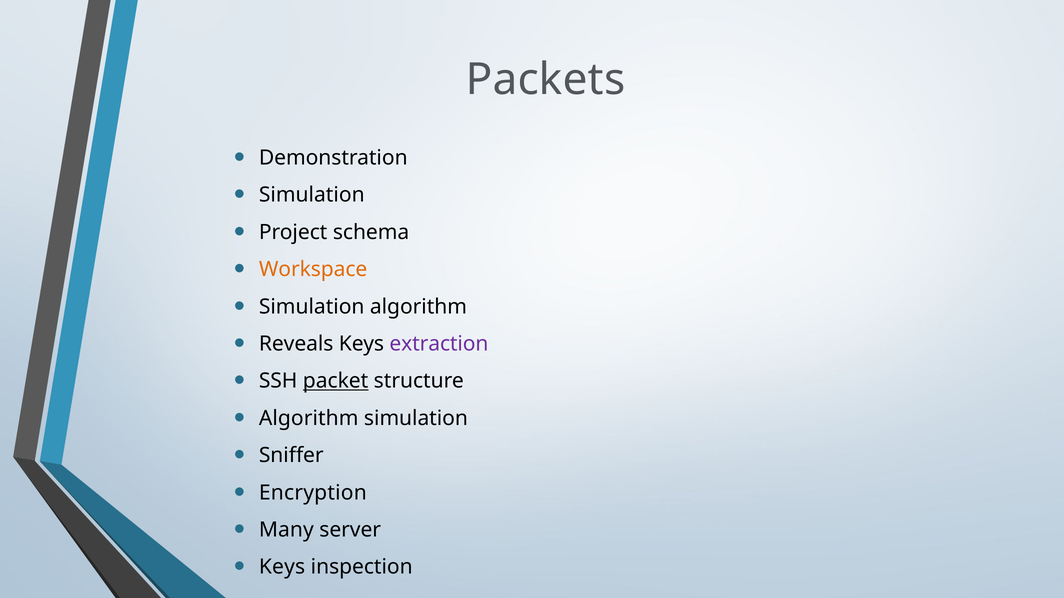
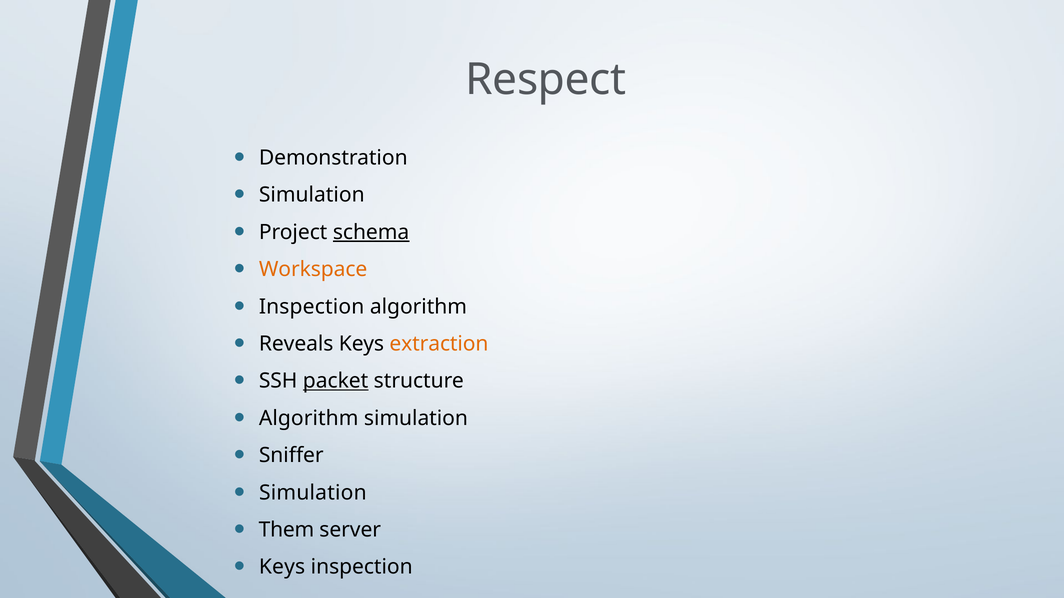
Packets: Packets -> Respect (546, 80)
schema underline: none -> present (371, 232)
Simulation: Simulation -> Inspection (312, 307)
extraction colour: purple -> orange (439, 344)
Encryption: Encryption -> Simulation (313, 493)
Many: Many -> Them (286, 530)
